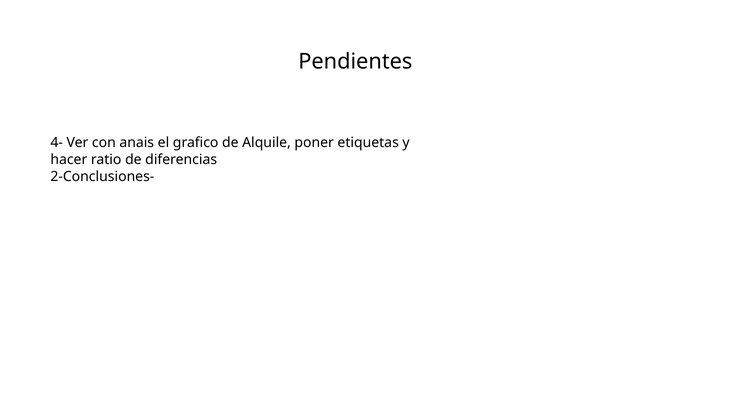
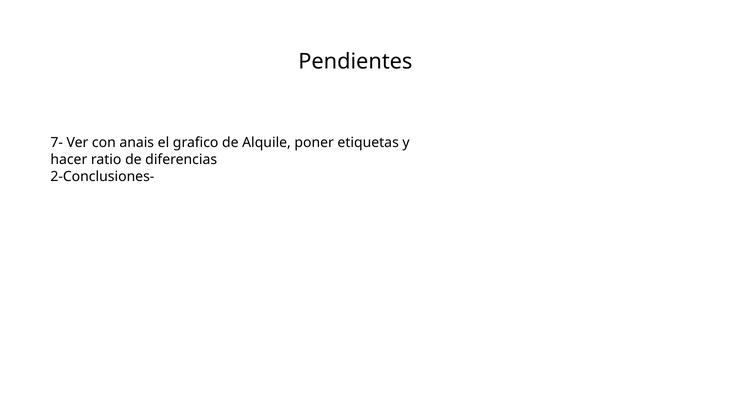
4-: 4- -> 7- (57, 143)
